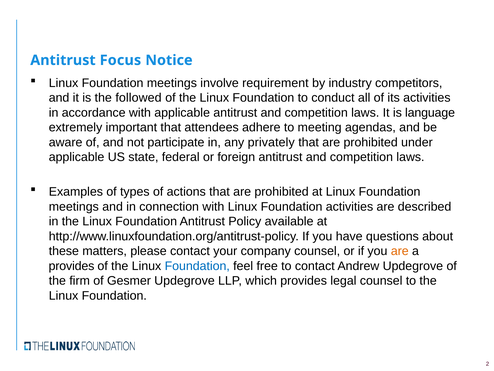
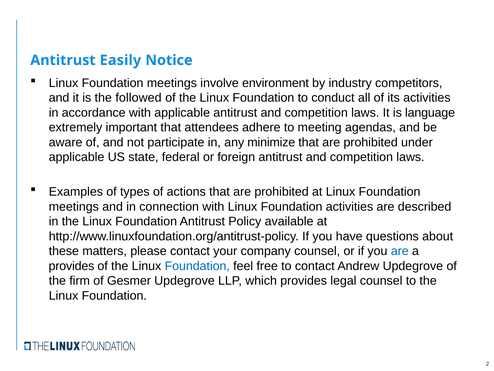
Focus: Focus -> Easily (120, 60)
requirement: requirement -> environment (275, 83)
privately: privately -> minimize (271, 142)
are colour: orange -> blue (400, 251)
